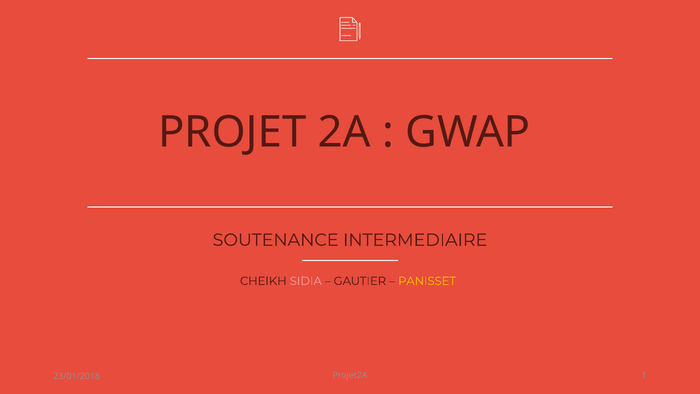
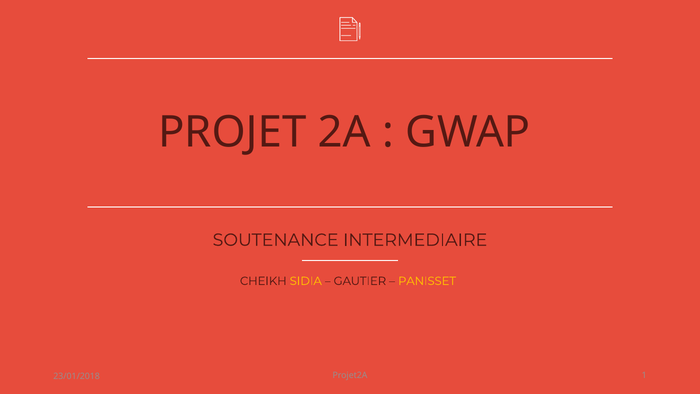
SIDIA colour: pink -> yellow (306, 281)
